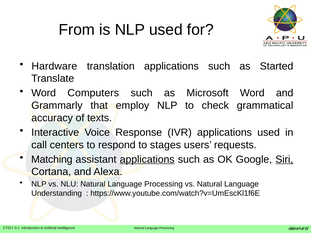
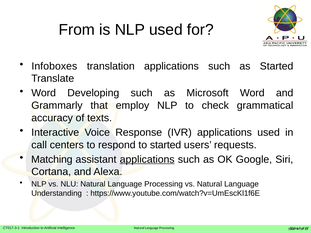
Hardware: Hardware -> Infoboxes (54, 66)
Computers: Computers -> Developing (93, 93)
to stages: stages -> started (166, 145)
Siri underline: present -> none (284, 160)
